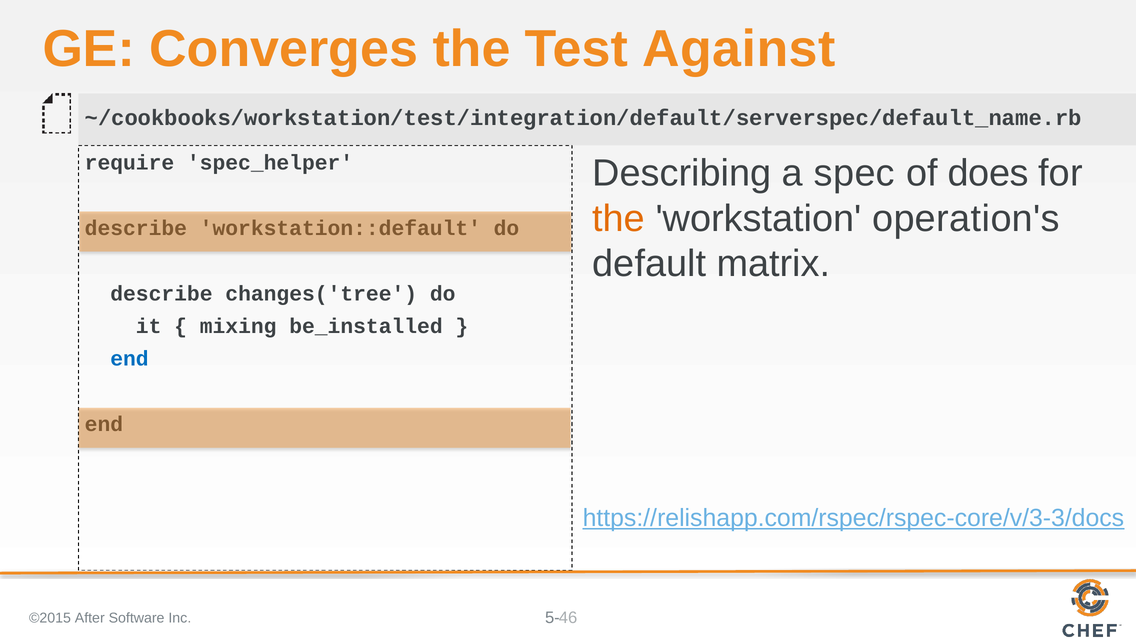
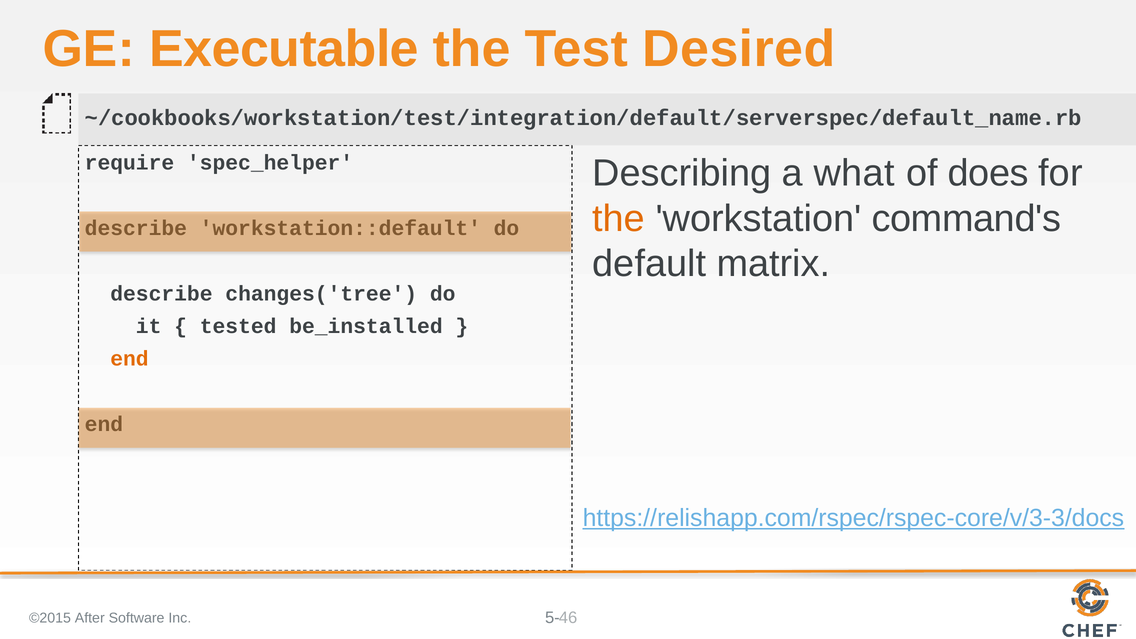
Converges: Converges -> Executable (284, 49)
Against: Against -> Desired (739, 49)
spec: spec -> what (854, 173)
operation's: operation's -> command's (966, 219)
mixing: mixing -> tested (238, 326)
end colour: blue -> orange (129, 359)
